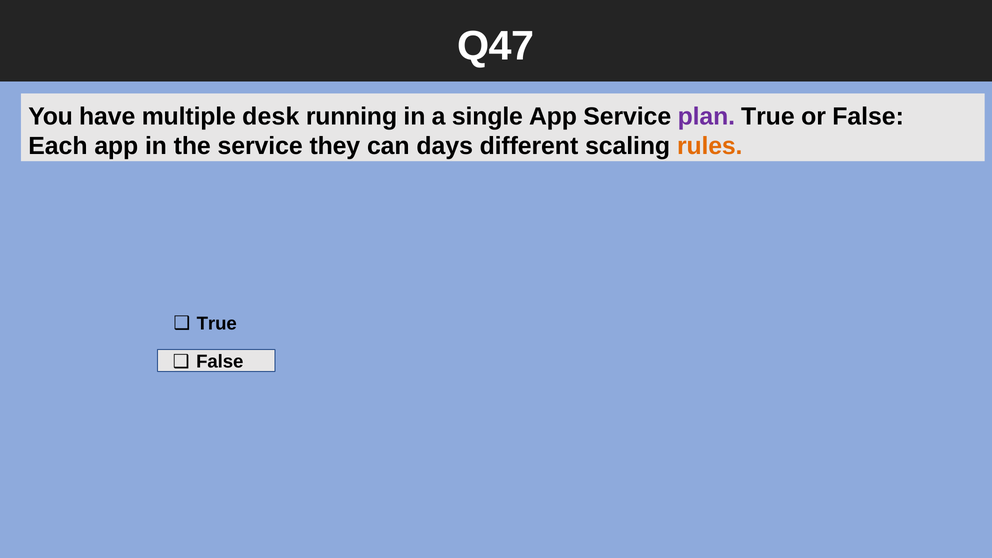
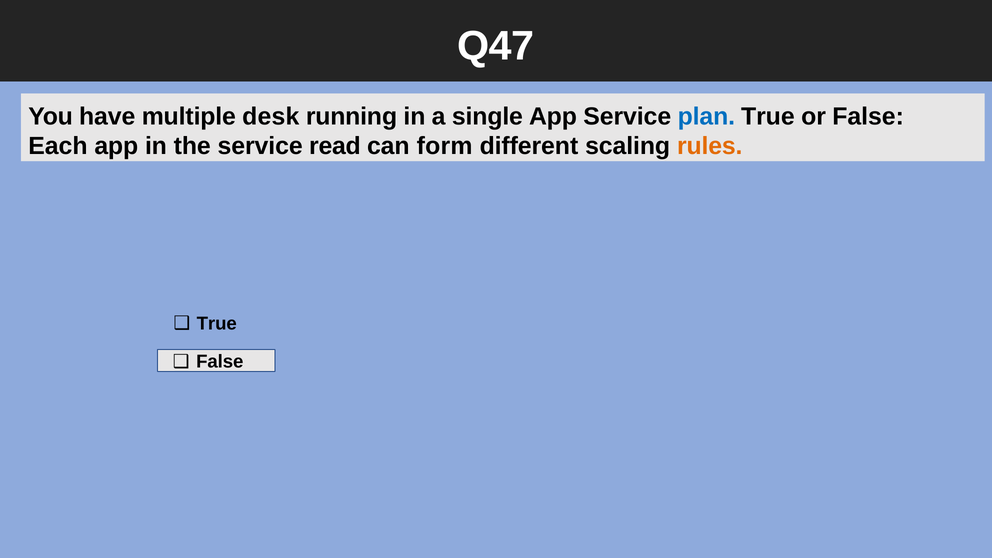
plan colour: purple -> blue (706, 117)
they: they -> read (335, 146)
days: days -> form (445, 146)
